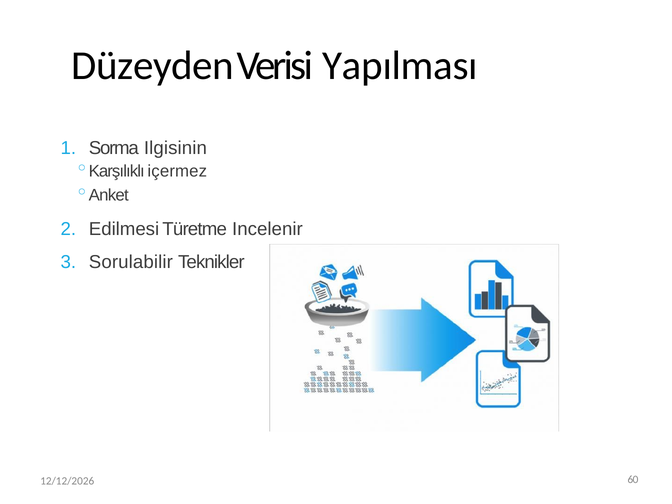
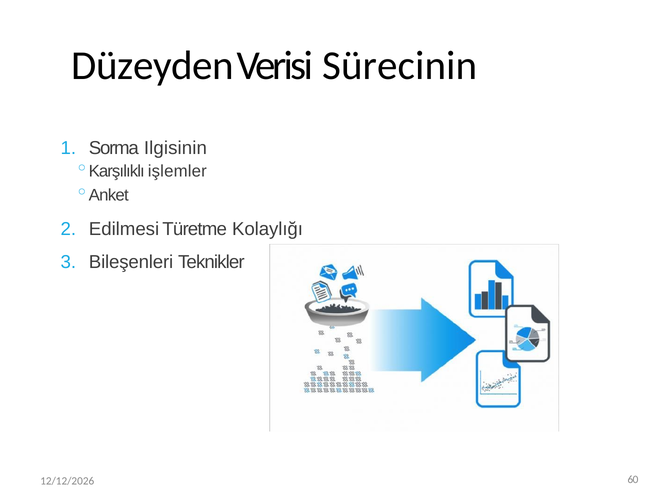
Yapılması: Yapılması -> Sürecinin (400, 66)
içermez: içermez -> işlemler (177, 171)
Incelenir: Incelenir -> Kolaylığı (268, 229)
Sorulabilir: Sorulabilir -> Bileşenleri (131, 262)
